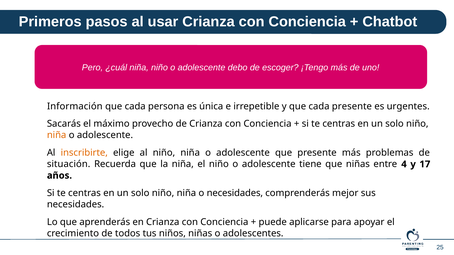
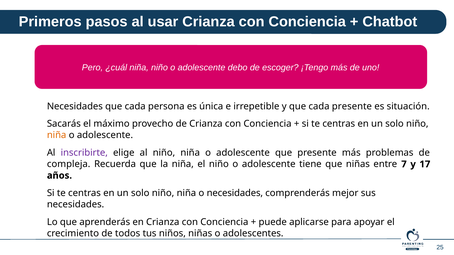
Información: Información -> Necesidades (75, 106)
urgentes: urgentes -> situación (408, 106)
inscribirte colour: orange -> purple (84, 153)
situación: situación -> compleja (69, 164)
4: 4 -> 7 (404, 164)
